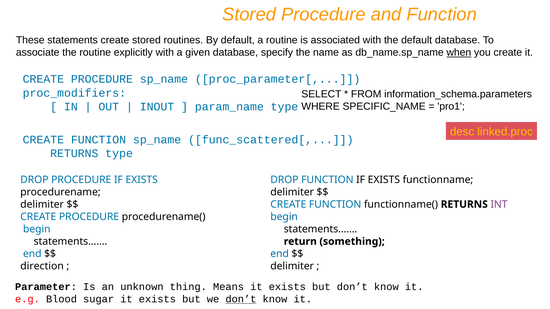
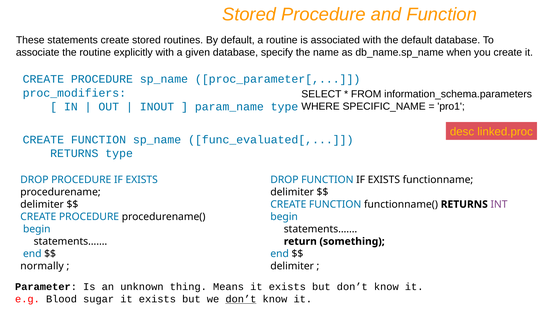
when underline: present -> none (459, 53)
func_scattered[: func_scattered[ -> func_evaluated[ (271, 140)
direction: direction -> normally (42, 266)
